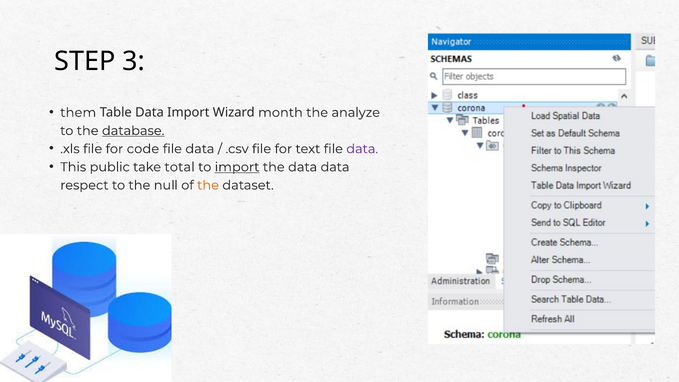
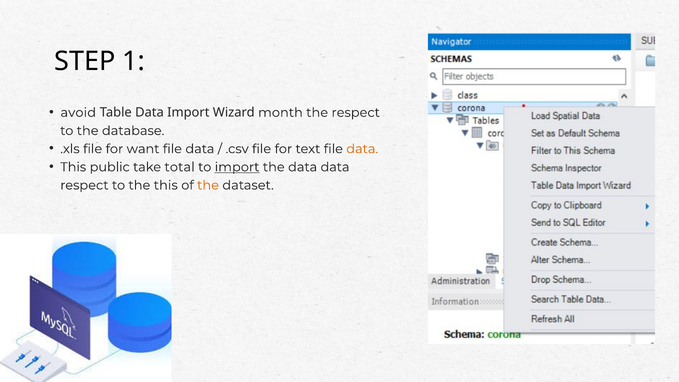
3: 3 -> 1 (134, 61)
them: them -> avoid (78, 113)
the analyze: analyze -> respect (356, 113)
database underline: present -> none (133, 131)
code: code -> want (143, 149)
data colour: purple -> orange (362, 149)
the null: null -> this (166, 185)
